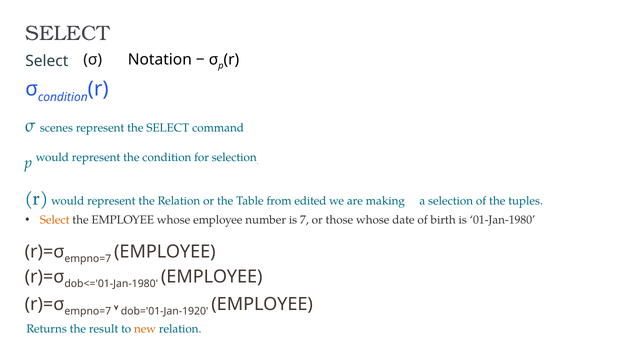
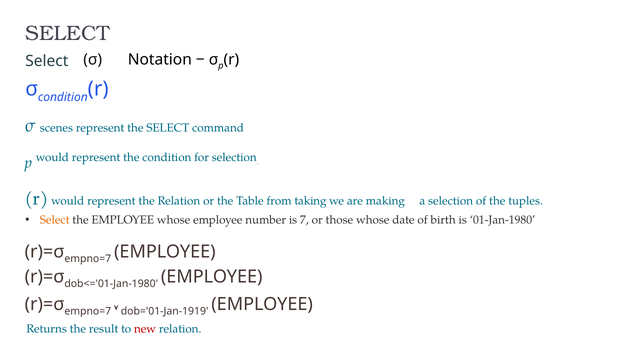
edited: edited -> taking (310, 201)
dob='01-Jan-1920: dob='01-Jan-1920 -> dob='01-Jan-1919 (165, 311)
new colour: orange -> red (145, 328)
